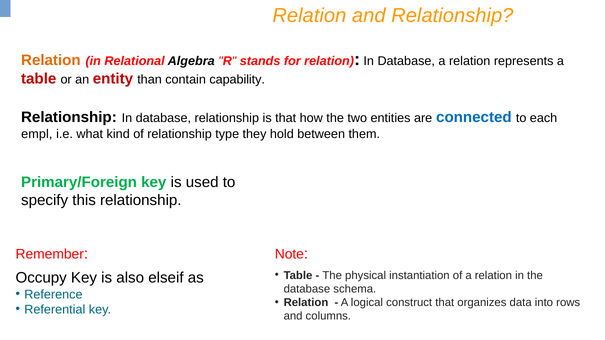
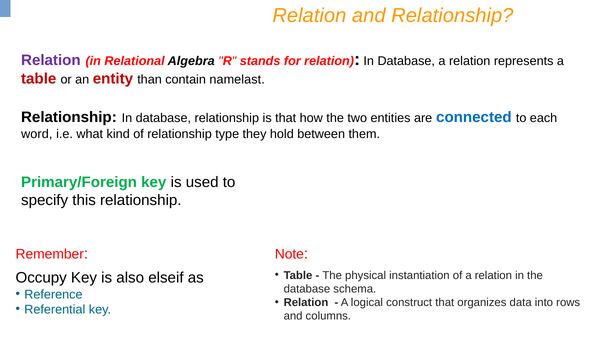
Relation colour: orange -> purple (51, 60)
capability: capability -> namelast (237, 80)
empl: empl -> word (37, 134)
